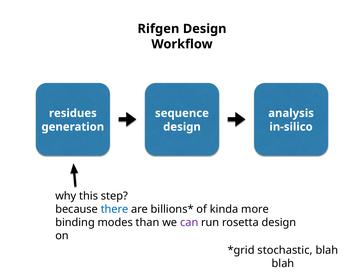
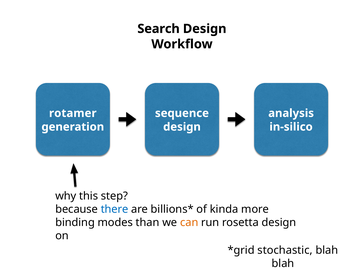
Rifgen: Rifgen -> Search (159, 29)
residues: residues -> rotamer (73, 113)
can colour: purple -> orange (189, 222)
